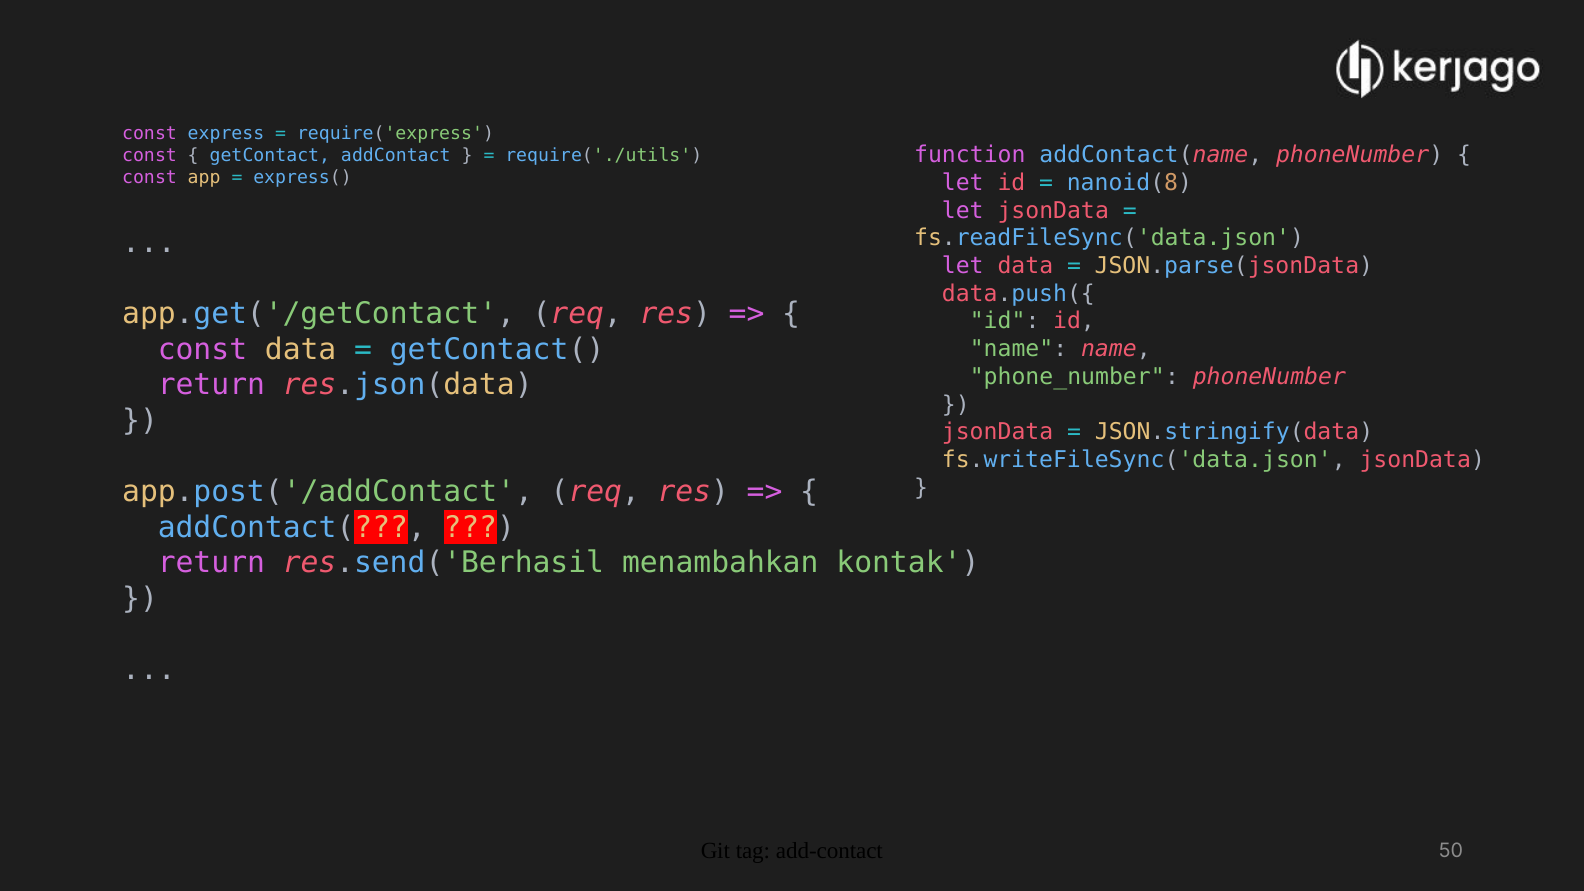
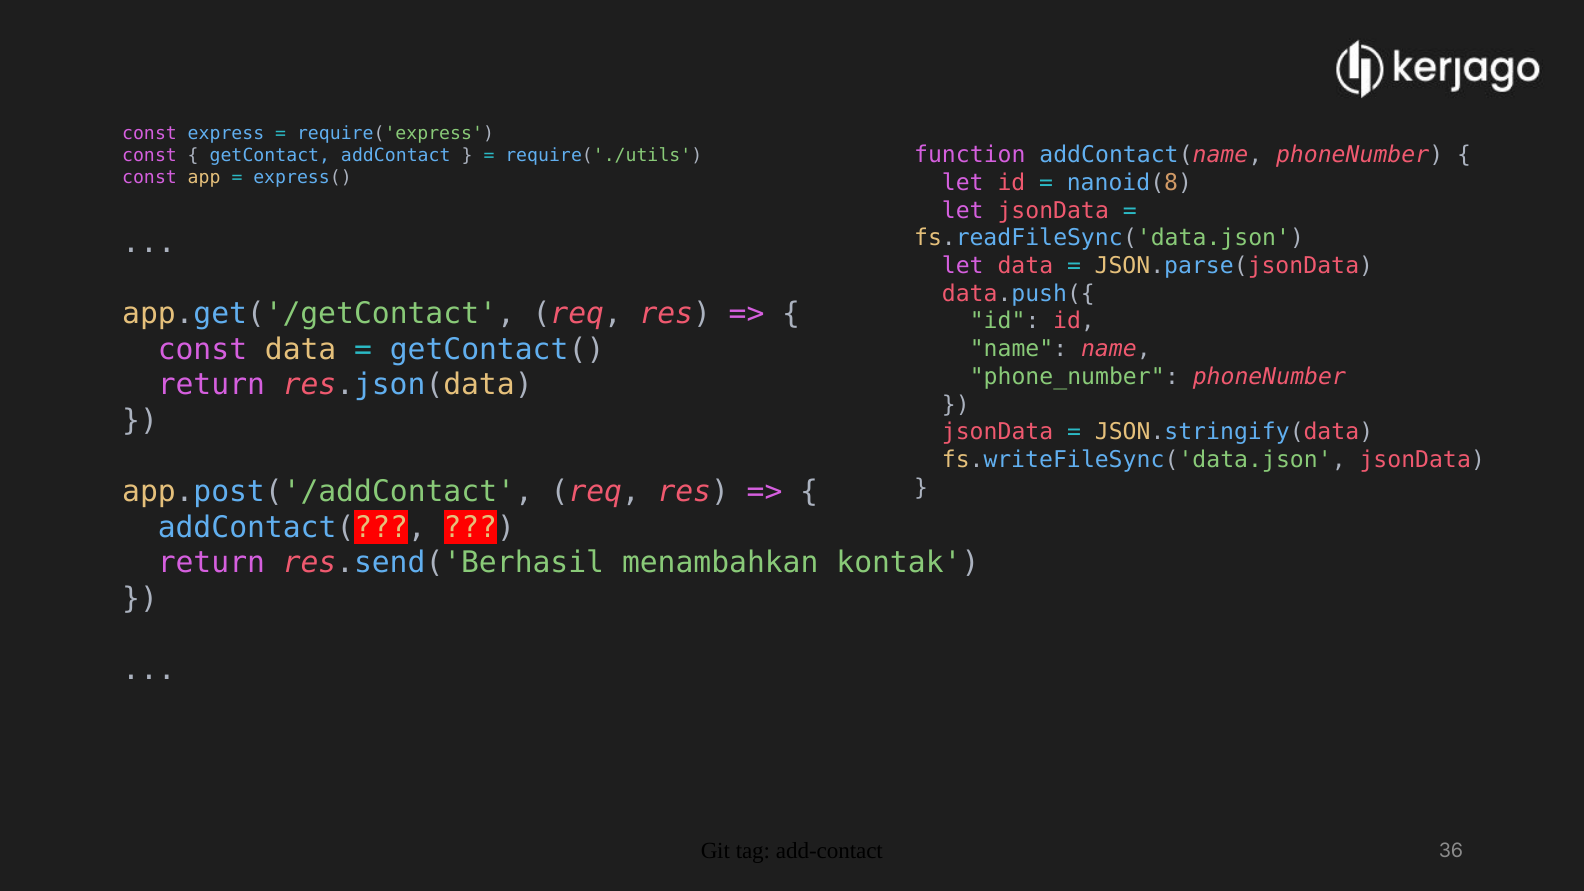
50: 50 -> 36 (1451, 851)
